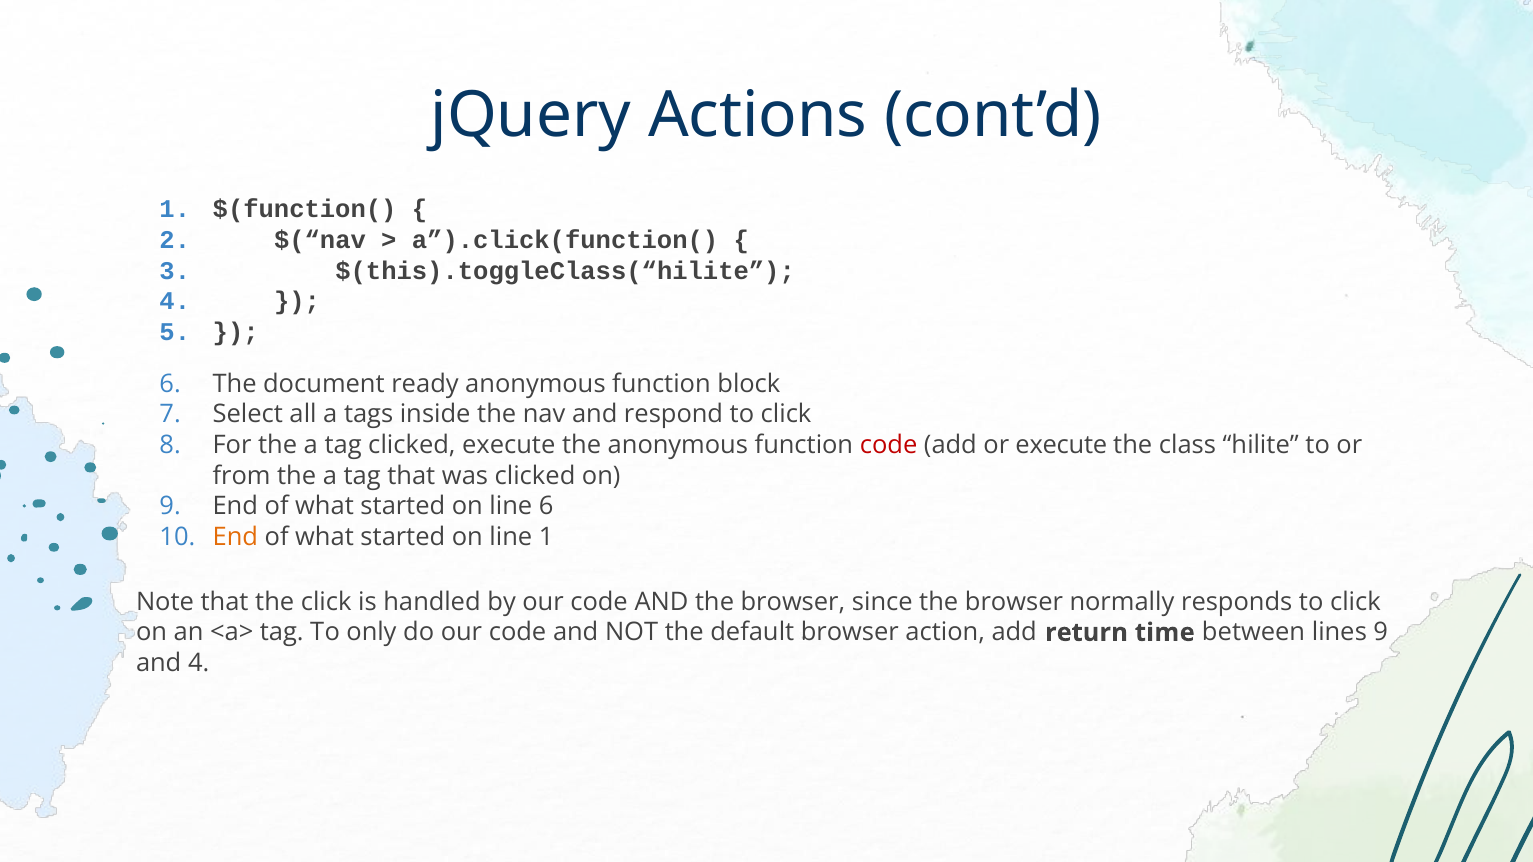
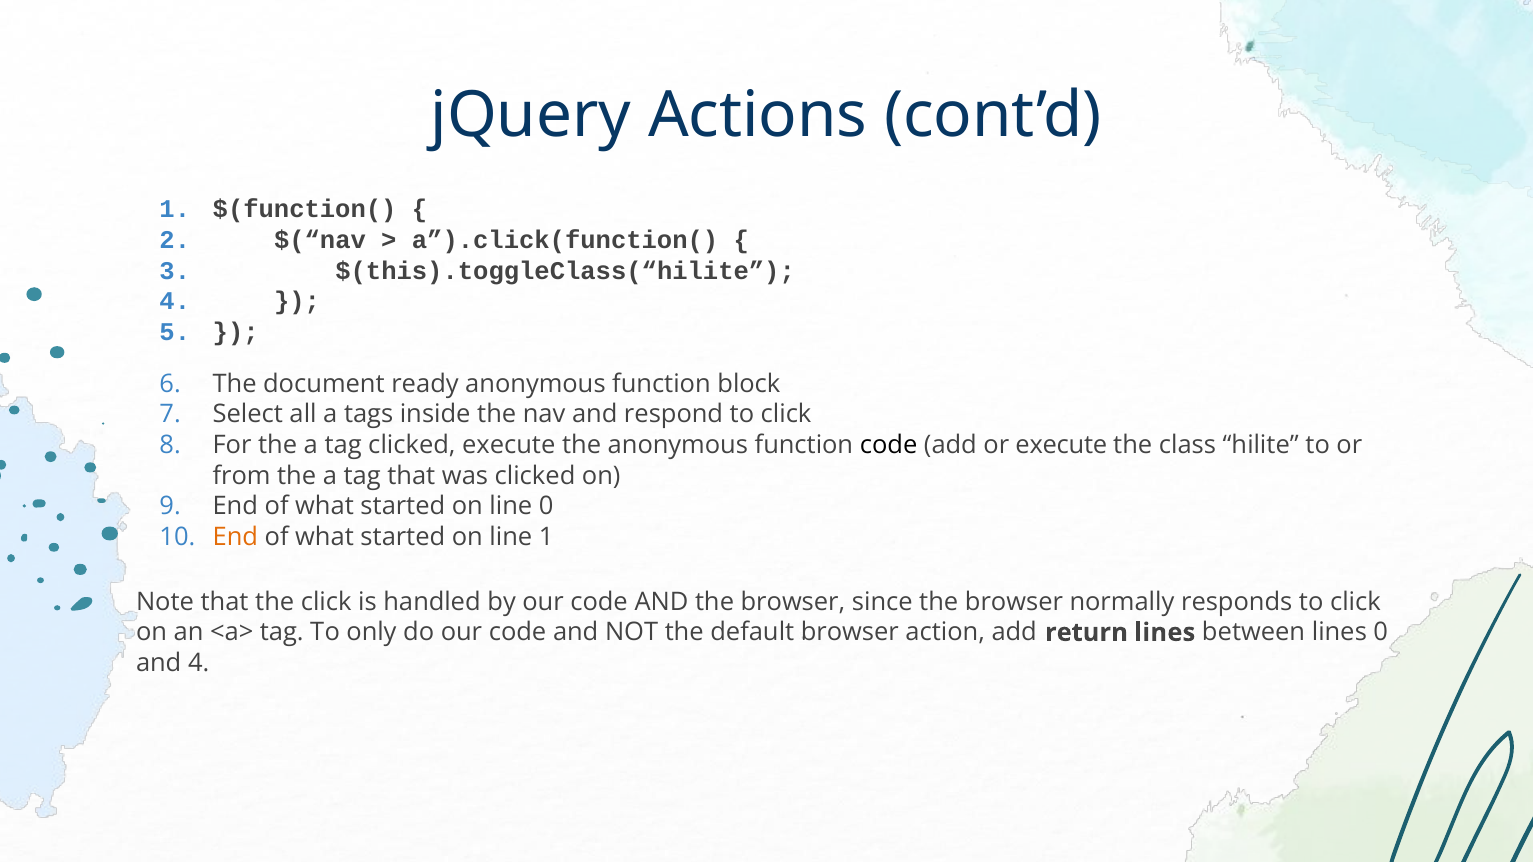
code colour: red -> black (889, 445)
line 6: 6 -> 0 (546, 507)
return time: time -> lines (1165, 633)
lines 9: 9 -> 0 (1381, 633)
